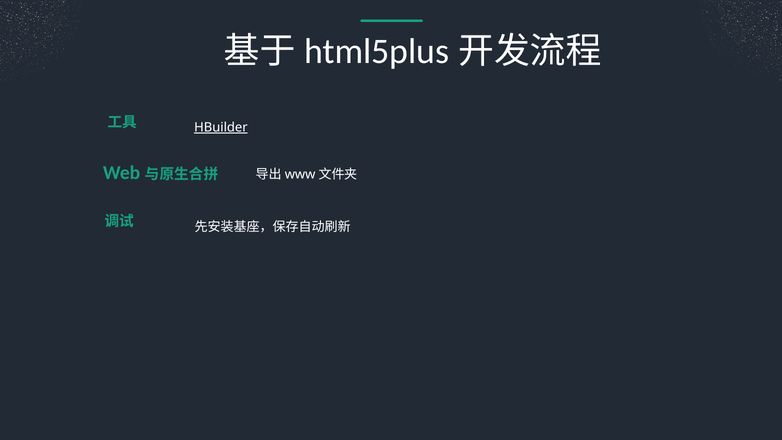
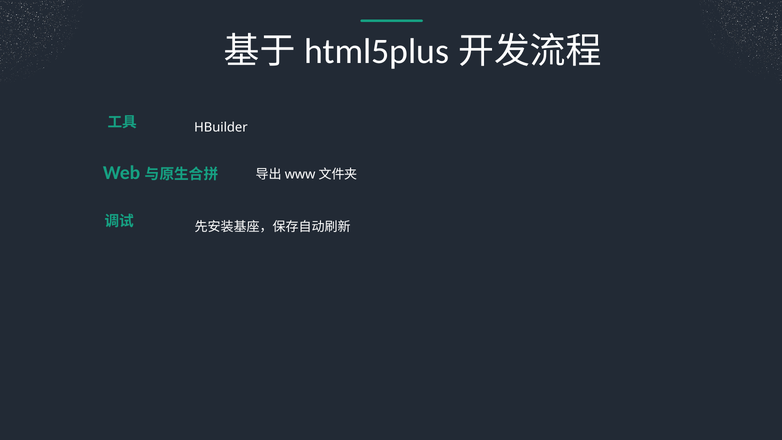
HBuilder underline: present -> none (221, 127)
